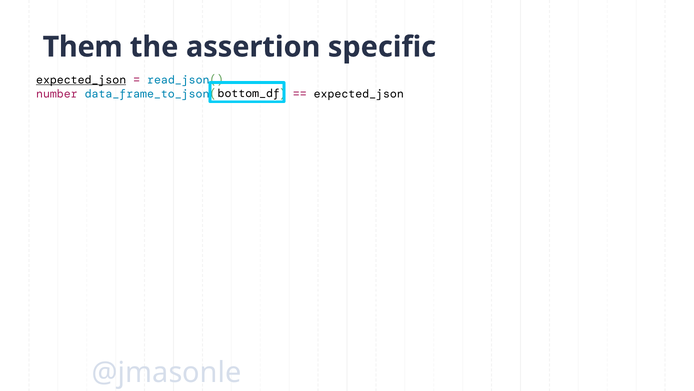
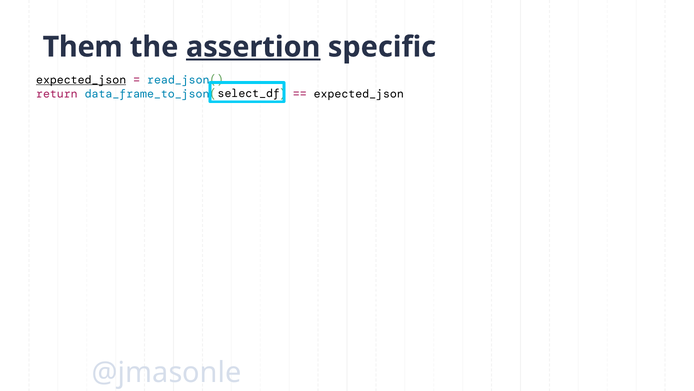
assertion underline: none -> present (253, 47)
bottom_df: bottom_df -> select_df (249, 94)
number: number -> return (57, 94)
